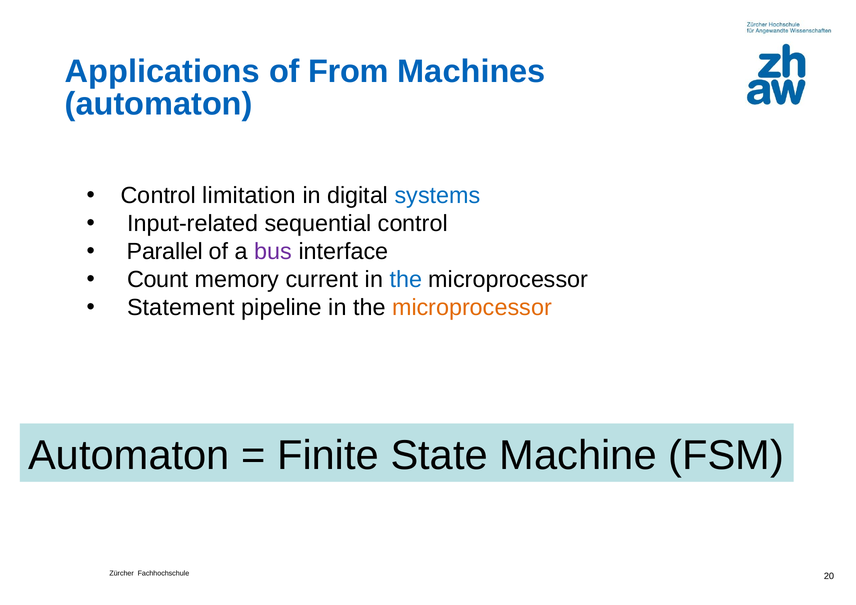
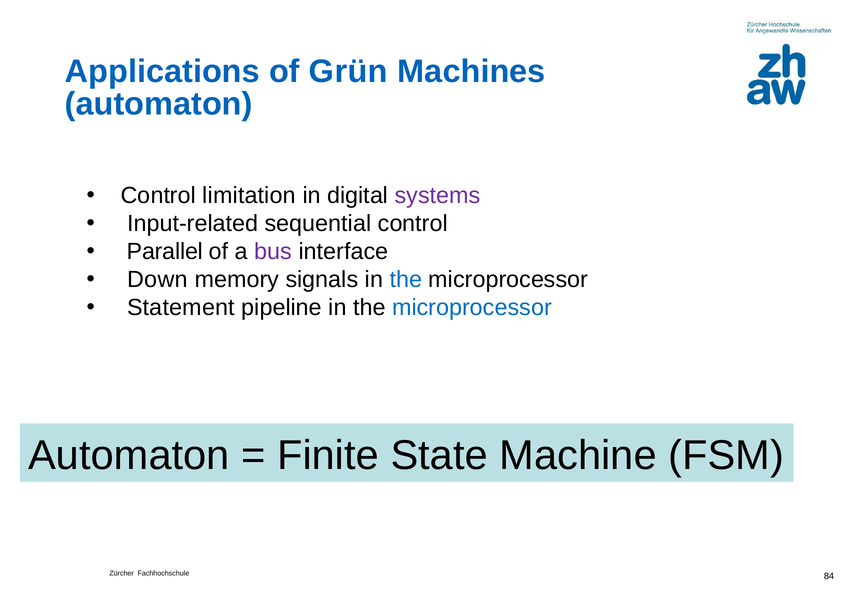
From: From -> Grün (348, 71)
systems colour: blue -> purple (437, 196)
Count: Count -> Down (158, 280)
current: current -> signals (322, 280)
microprocessor colour: orange -> blue (472, 308)
20: 20 -> 84 (829, 576)
